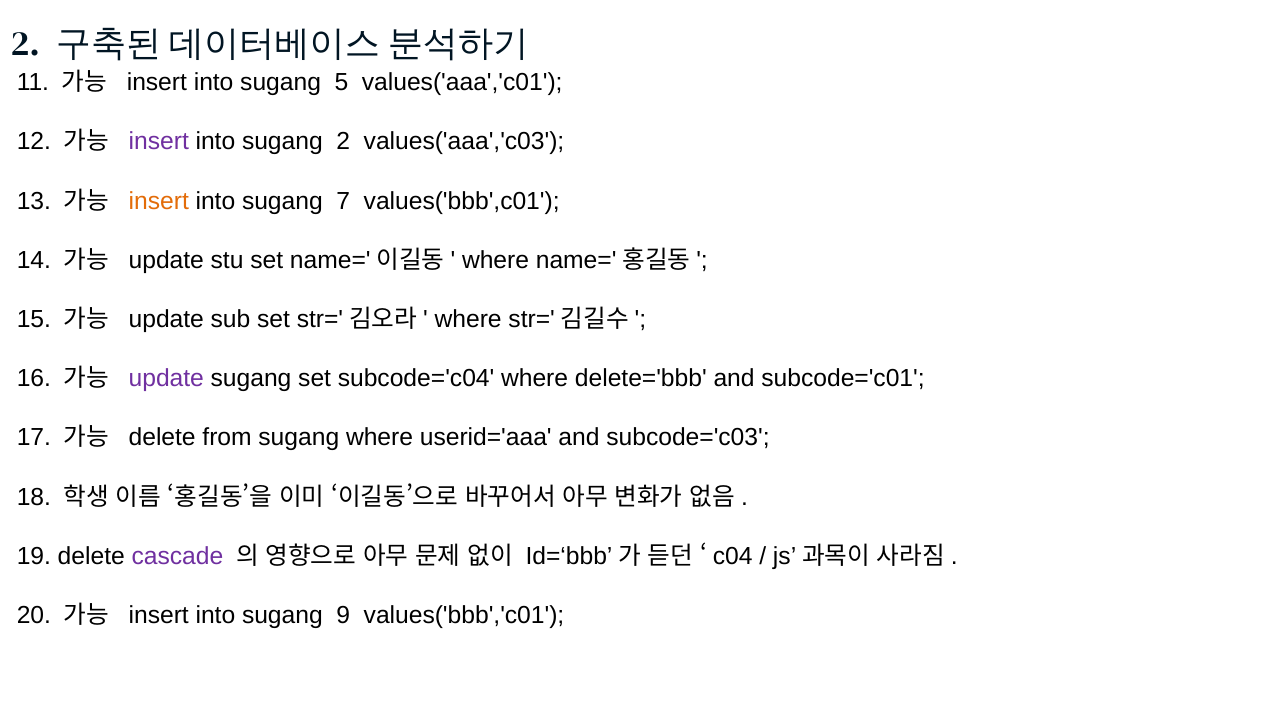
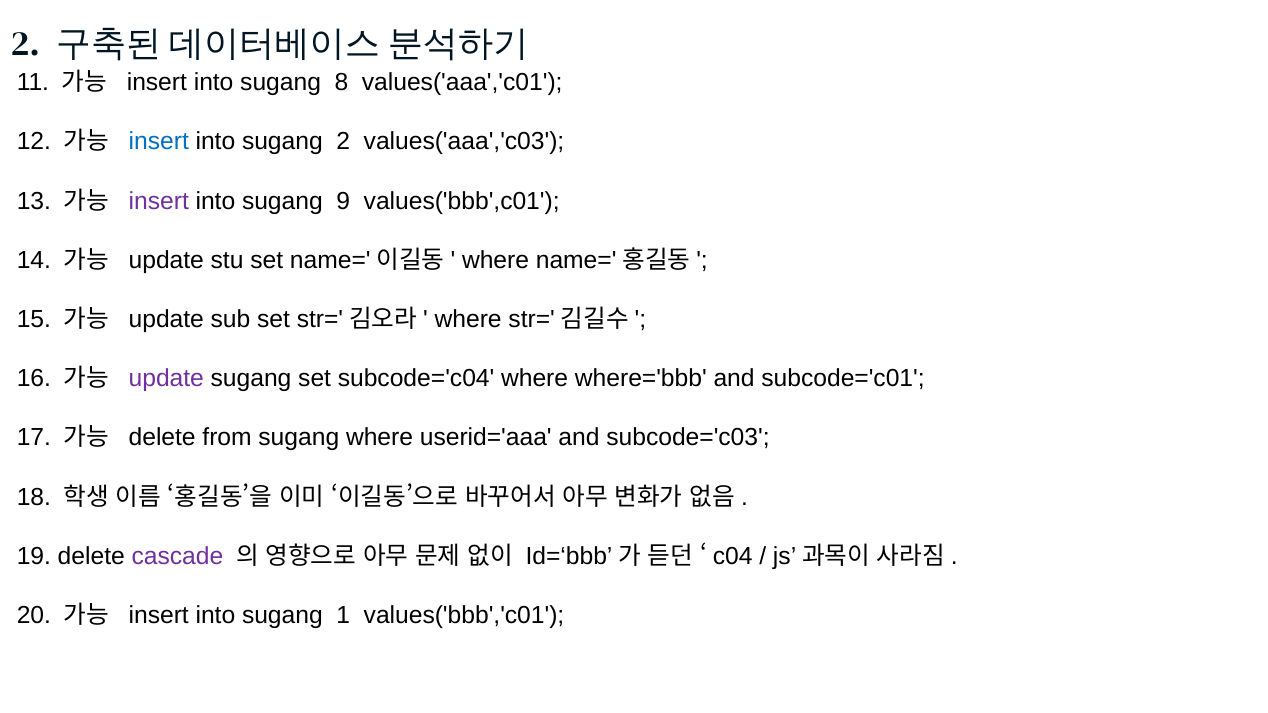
5: 5 -> 8 (341, 83)
insert colour: purple -> blue (159, 142)
insert colour: orange -> purple (159, 201)
7: 7 -> 9 (343, 201)
delete='bbb: delete='bbb -> where='bbb (641, 379)
9: 9 -> 1 (343, 615)
